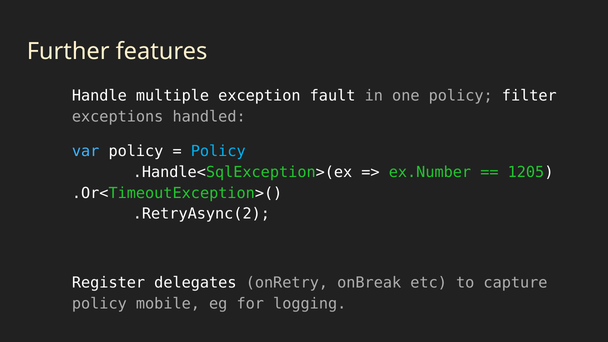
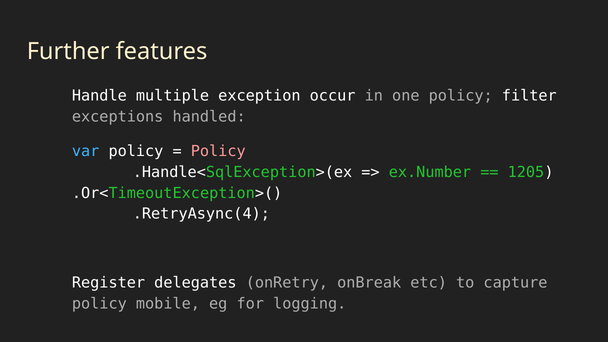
fault: fault -> occur (333, 96)
Policy colour: light blue -> pink (218, 151)
.RetryAsync(2: .RetryAsync(2 -> .RetryAsync(4 (201, 214)
